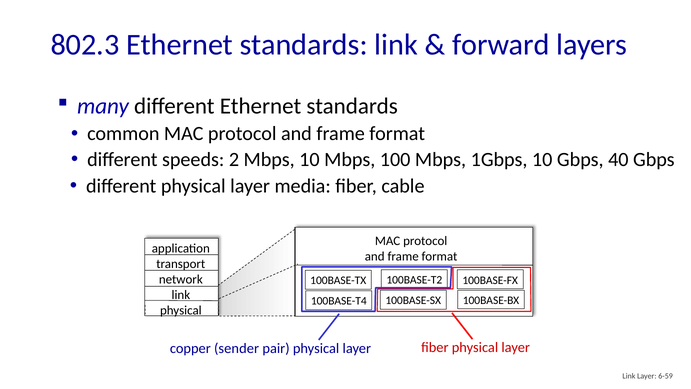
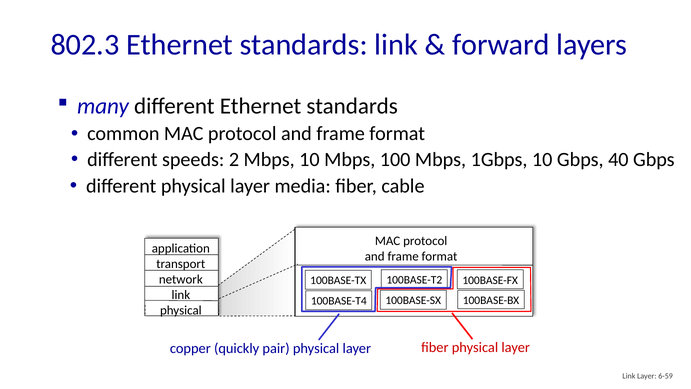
sender: sender -> quickly (237, 348)
